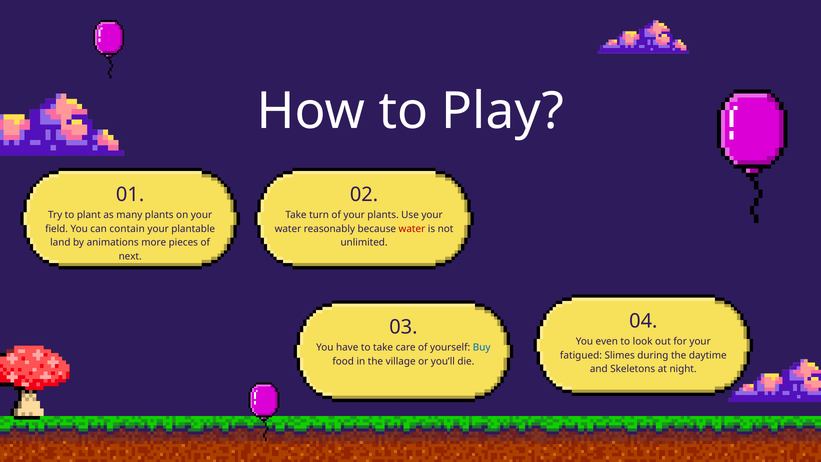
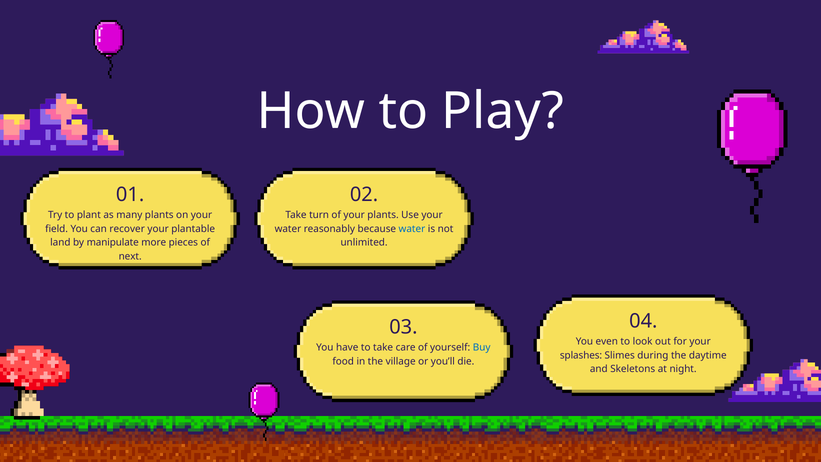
contain: contain -> recover (127, 229)
water colour: red -> blue (412, 229)
animations: animations -> manipulate (113, 243)
fatigued: fatigued -> splashes (581, 355)
